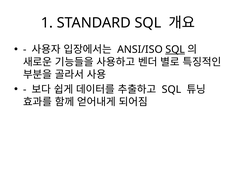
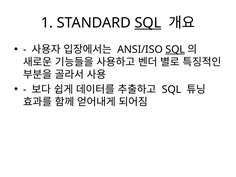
SQL underline: none -> present (148, 23)
